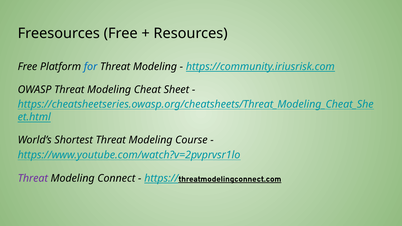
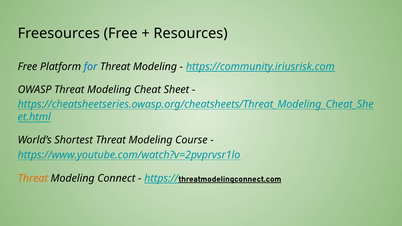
Threat colour: purple -> orange (33, 178)
